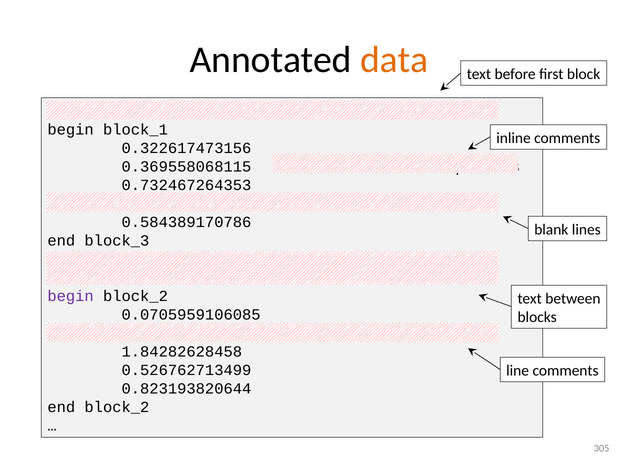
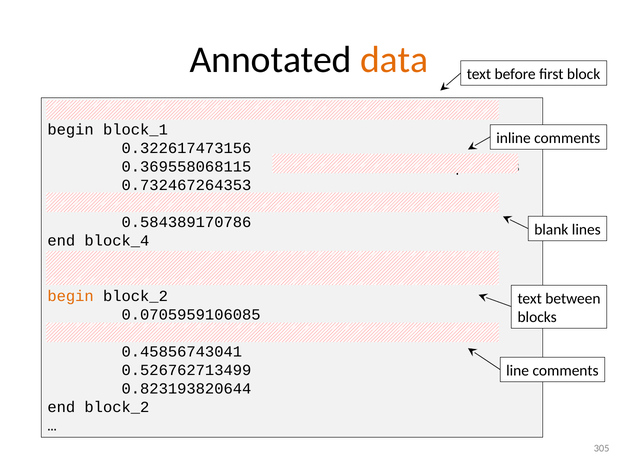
block_3: block_3 -> block_4 (117, 241)
begin colour: purple -> orange (71, 297)
1.84282628458: 1.84282628458 -> 0.45856743041 (182, 352)
